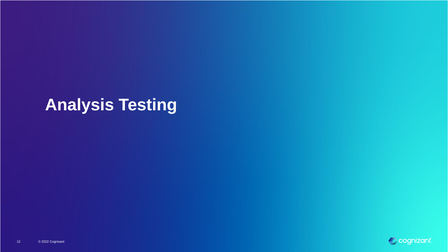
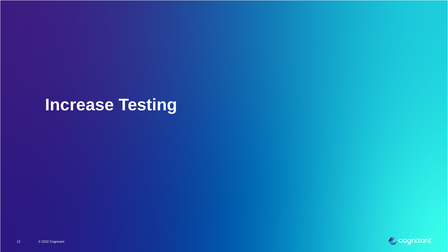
Analysis: Analysis -> Increase (79, 105)
